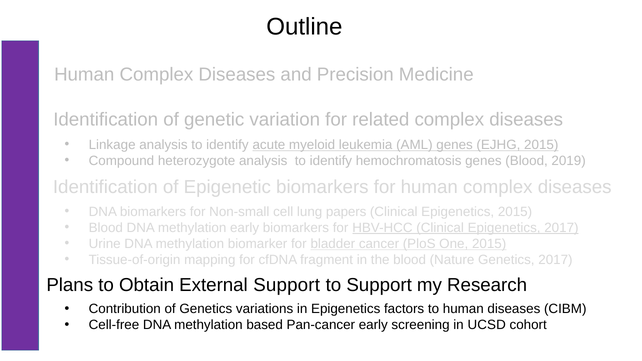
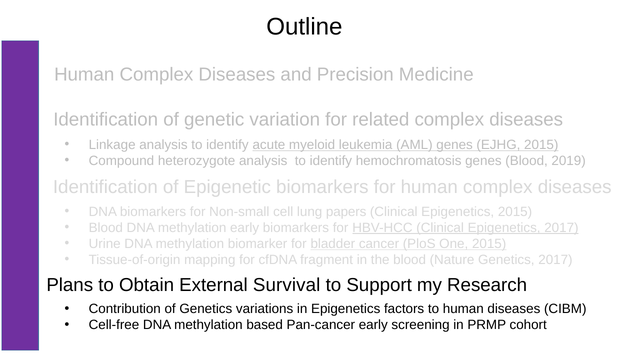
External Support: Support -> Survival (287, 285)
UCSD: UCSD -> PRMP (487, 325)
